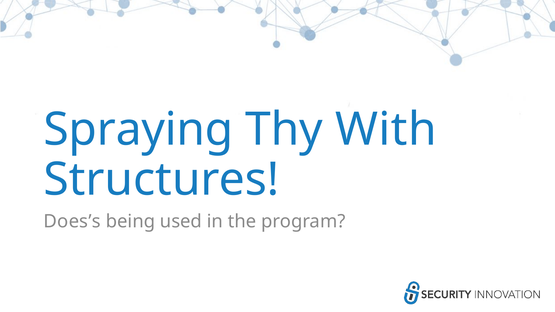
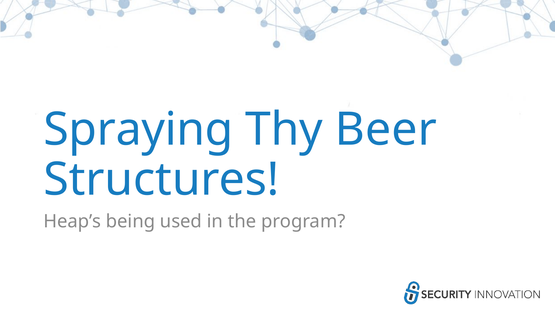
With: With -> Beer (386, 130)
Does’s: Does’s -> Heap’s (72, 222)
